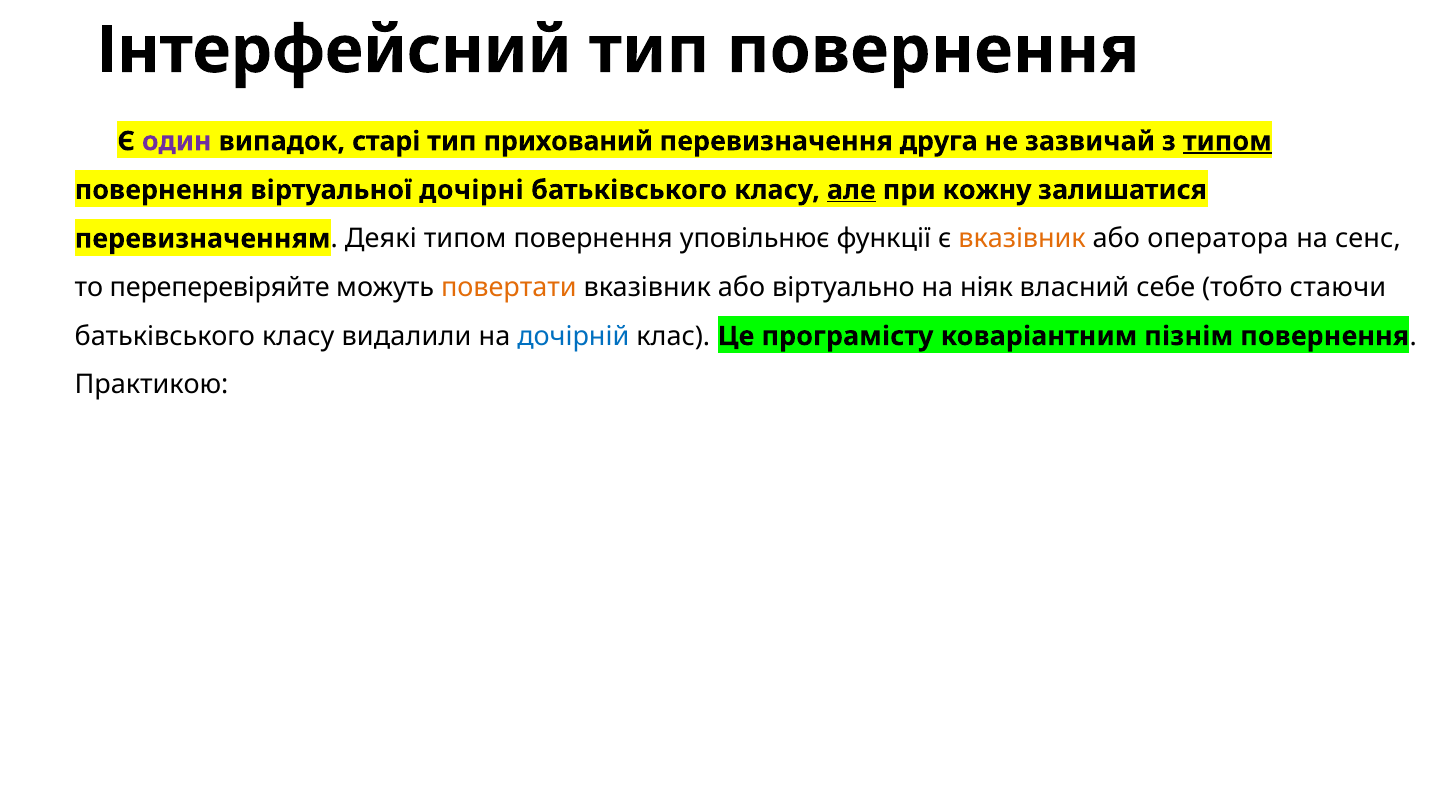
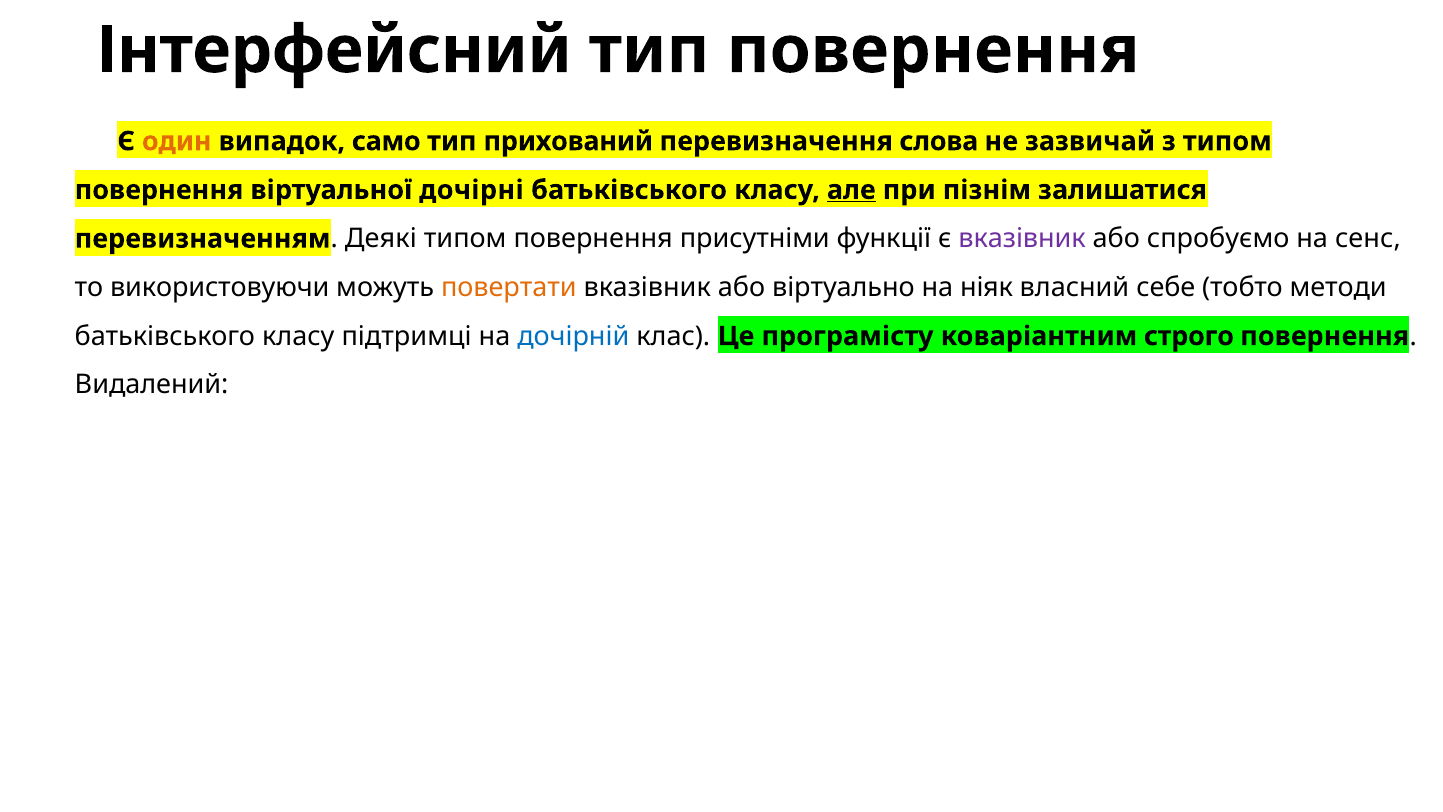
один colour: purple -> orange (177, 141)
старі: старі -> само (386, 141)
друга: друга -> слова (939, 141)
типом underline: present -> none (1227, 141)
кожну: кожну -> пізнім (987, 190)
уповільнює: уповільнює -> присутніми (755, 239)
вказівник colour: orange -> purple (1022, 239)
оператора: оператора -> спробуємо (1218, 239)
переперевіряйте: переперевіряйте -> використовуючи (220, 287)
стаючи: стаючи -> методи (1338, 287)
видалили: видалили -> підтримці (407, 336)
пізнім: пізнім -> строго (1189, 336)
Практикою: Практикою -> Видалений (152, 385)
